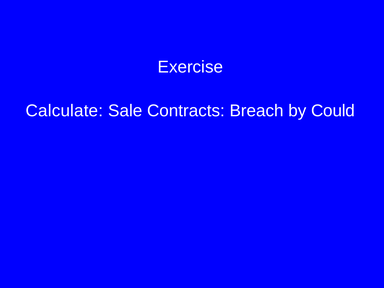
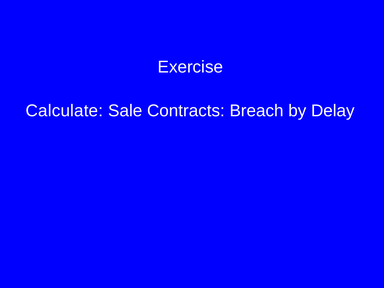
Could: Could -> Delay (333, 111)
